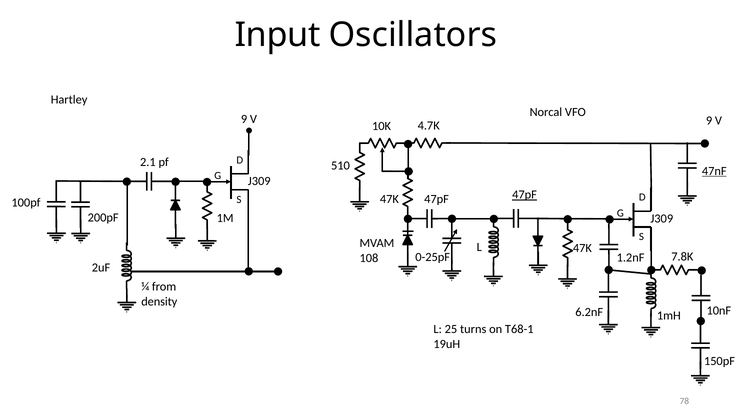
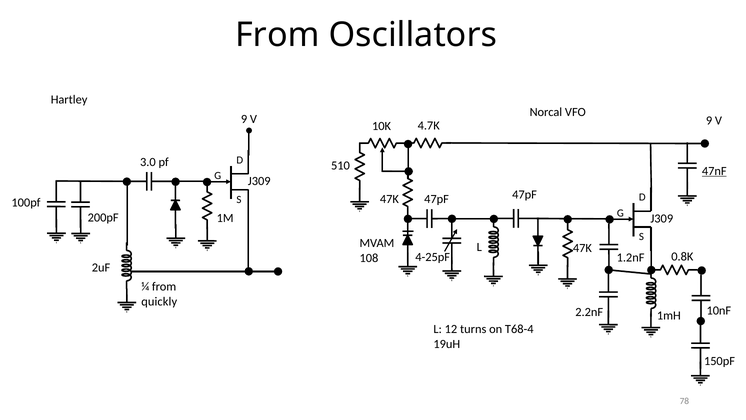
Input: Input -> From (277, 35)
2.1: 2.1 -> 3.0 (148, 162)
47pF underline: present -> none (525, 195)
7.8K: 7.8K -> 0.8K (682, 256)
0-25pF: 0-25pF -> 4-25pF (433, 257)
density: density -> quickly (159, 301)
6.2nF: 6.2nF -> 2.2nF (589, 312)
25: 25 -> 12 (451, 329)
T68-1: T68-1 -> T68-4 (519, 329)
